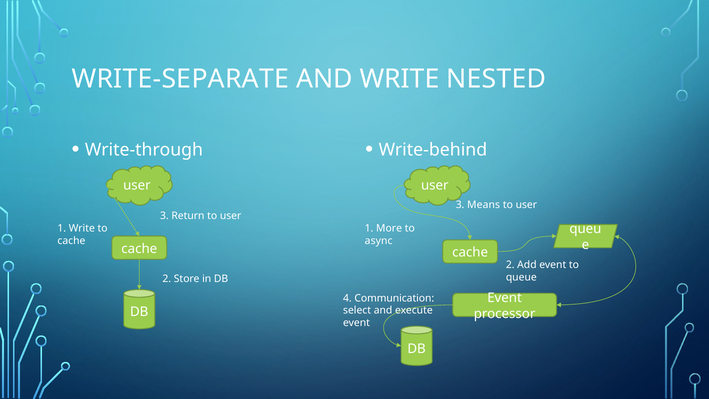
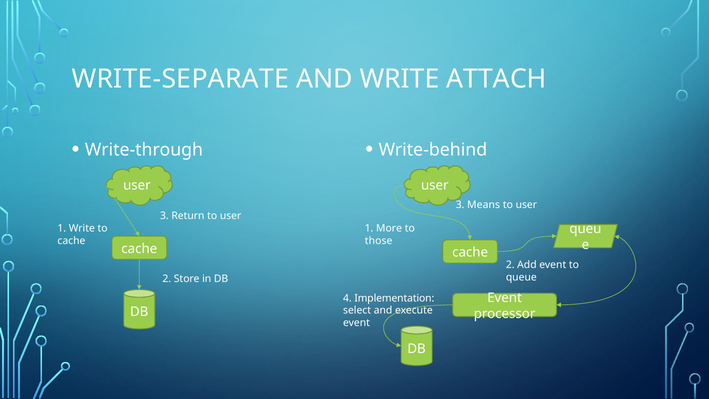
NESTED: NESTED -> ATTACH (496, 79)
async: async -> those (379, 241)
Communication: Communication -> Implementation (394, 298)
